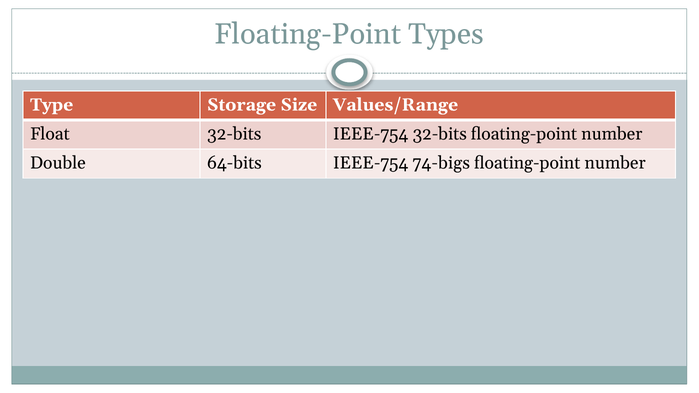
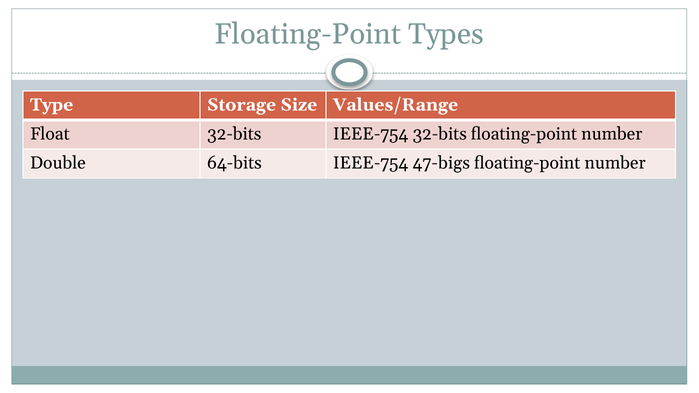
74-bigs: 74-bigs -> 47-bigs (441, 163)
